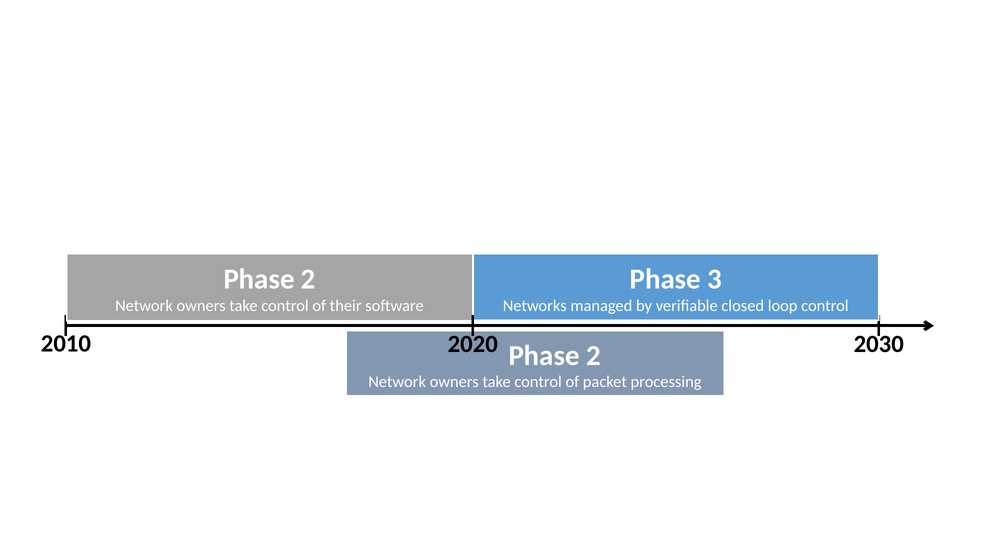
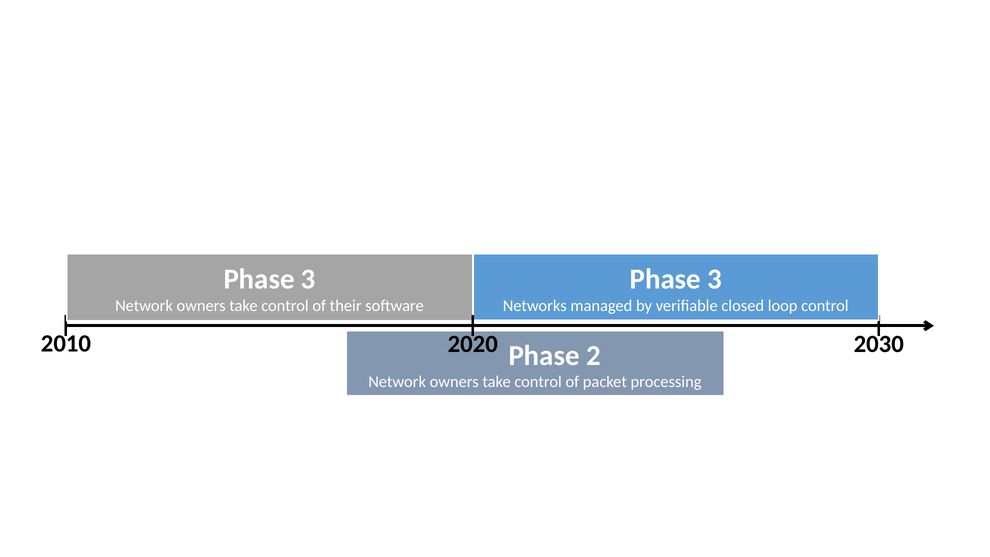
2: 2 -> 3 (308, 279)
